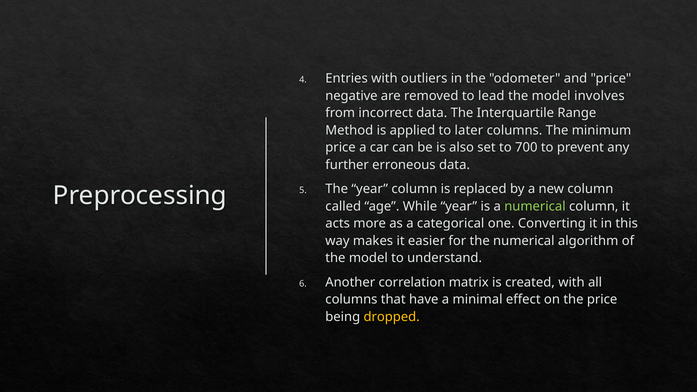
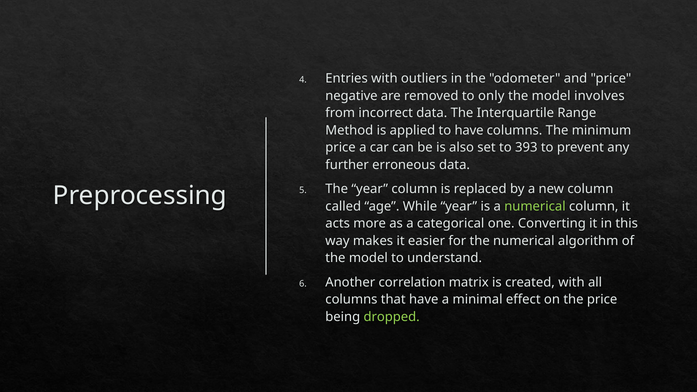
lead: lead -> only (491, 96)
to later: later -> have (469, 130)
700: 700 -> 393 (526, 147)
dropped colour: yellow -> light green (392, 317)
